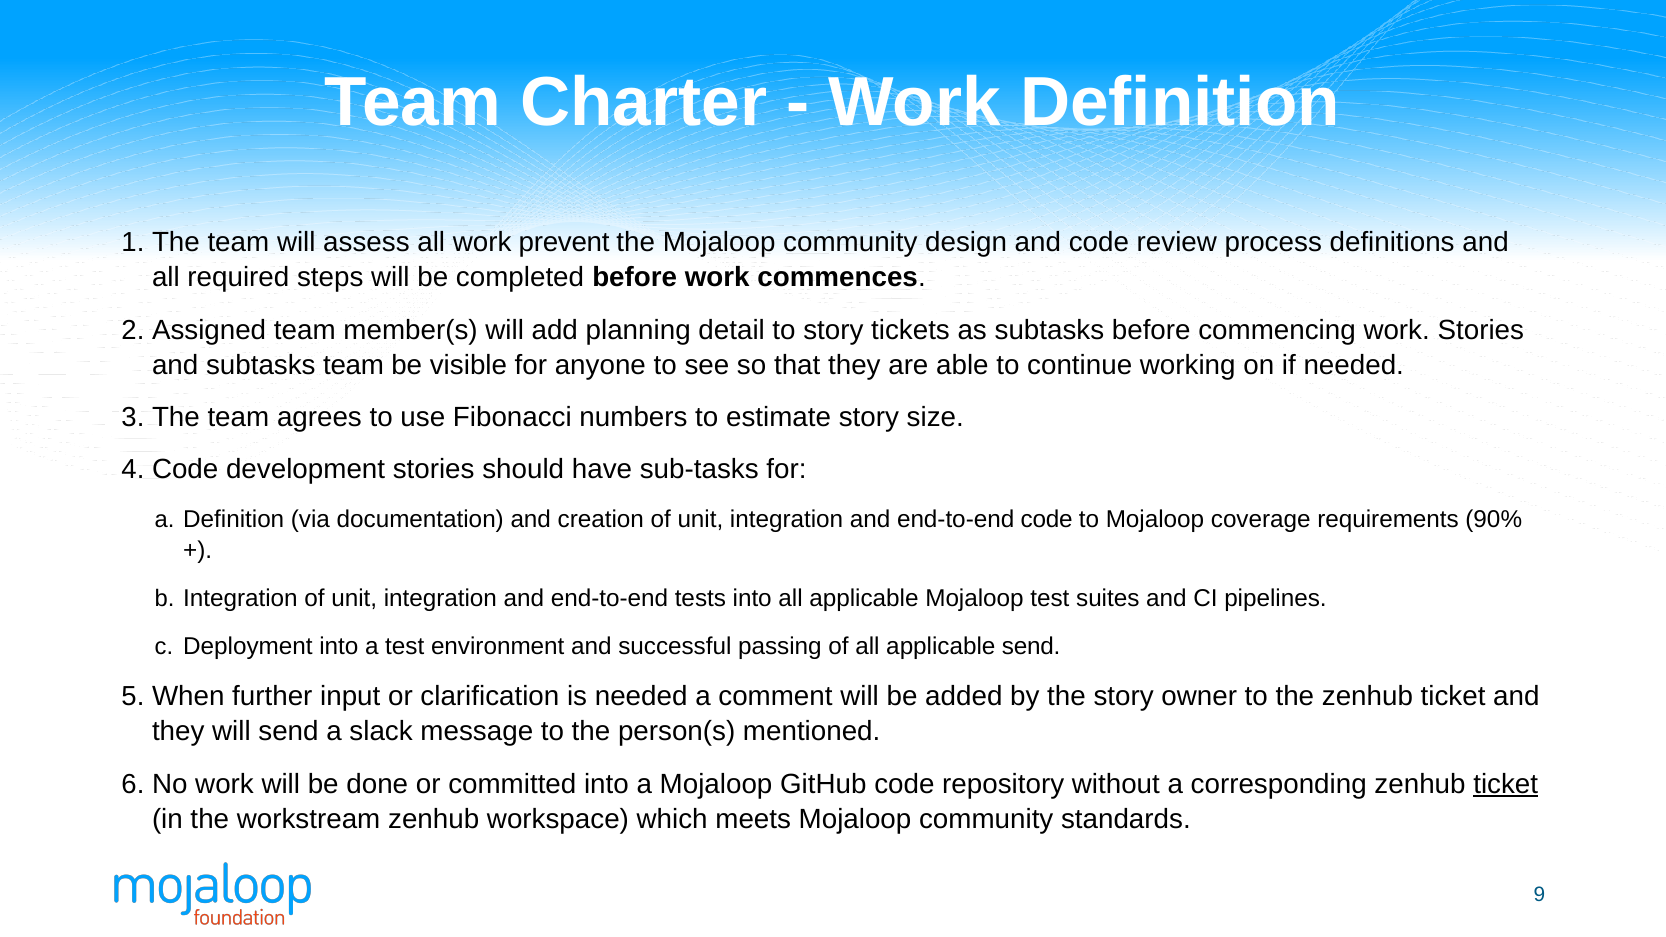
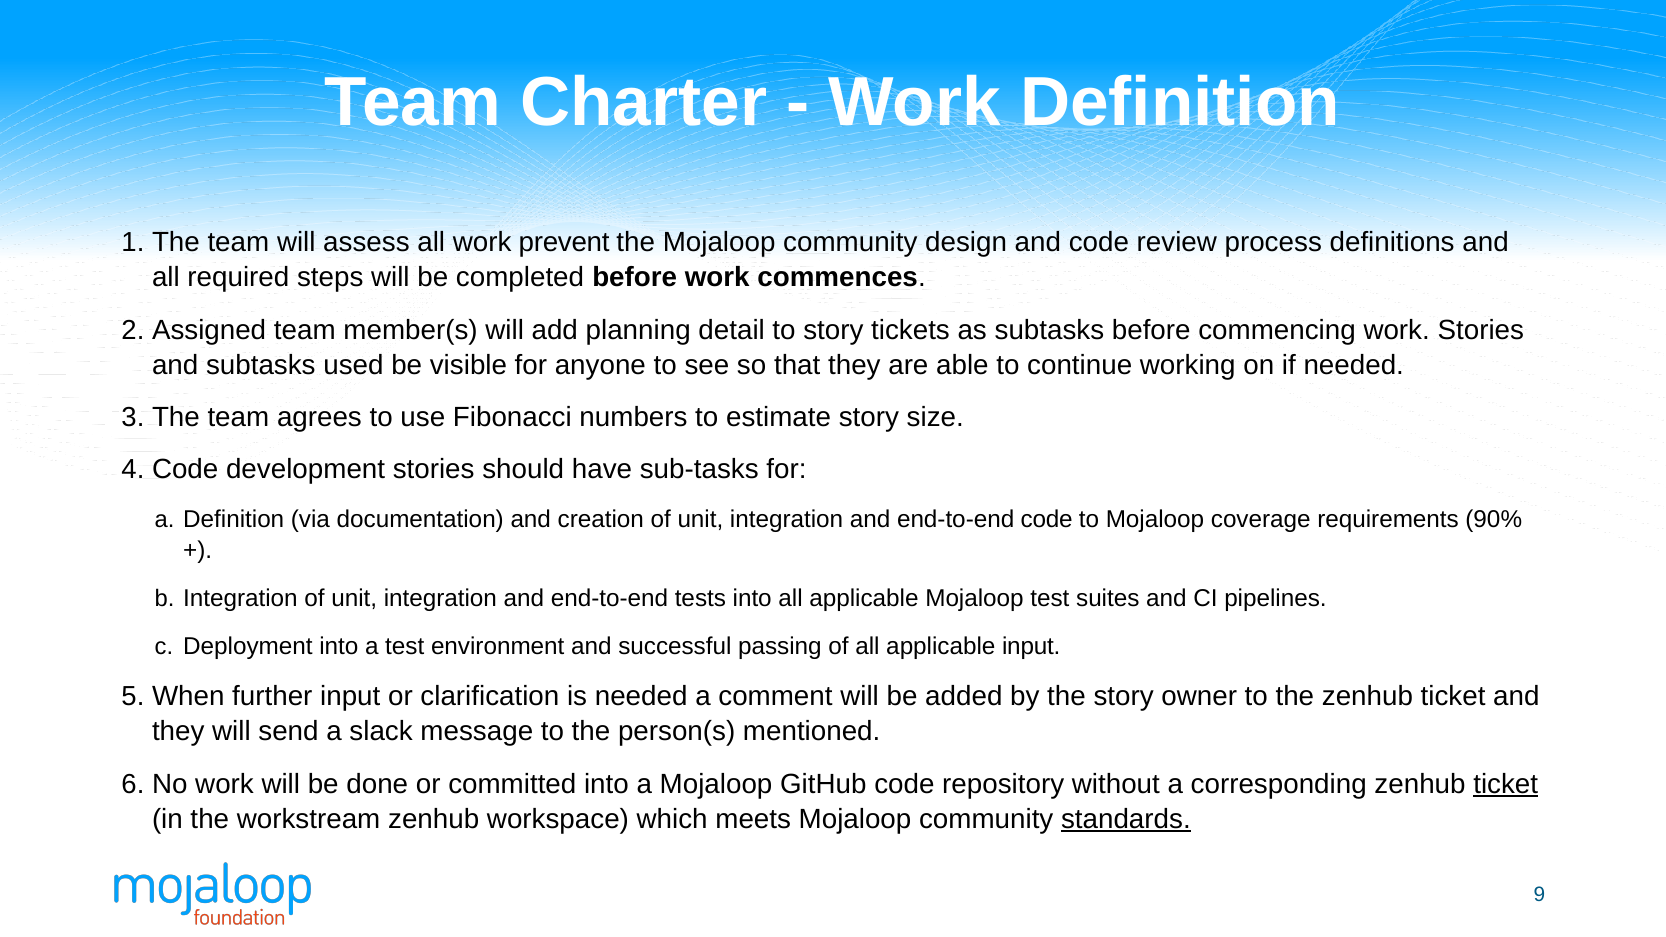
subtasks team: team -> used (353, 365)
applicable send: send -> input (1031, 646)
standards underline: none -> present (1126, 819)
